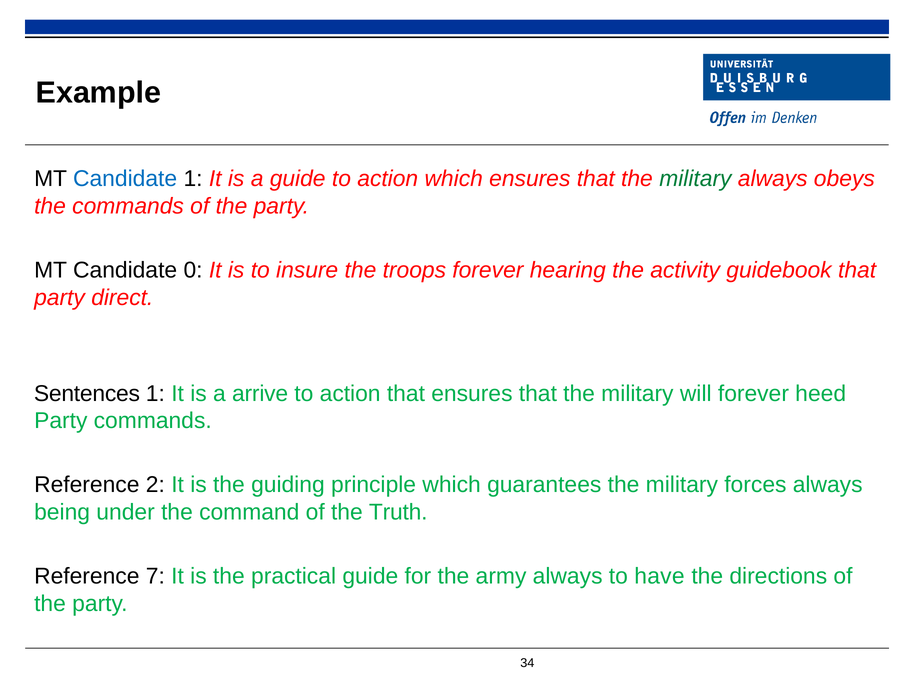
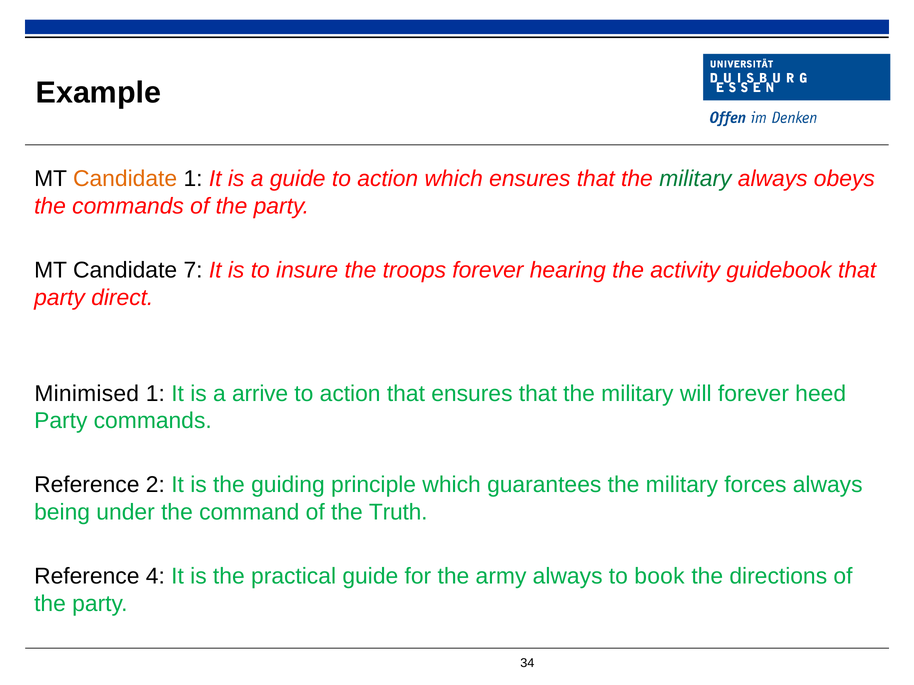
Candidate colour: blue -> orange (125, 179)
0: 0 -> 7 (193, 270)
Sentences: Sentences -> Minimised (87, 394)
7: 7 -> 4 (155, 577)
have: have -> book (659, 577)
